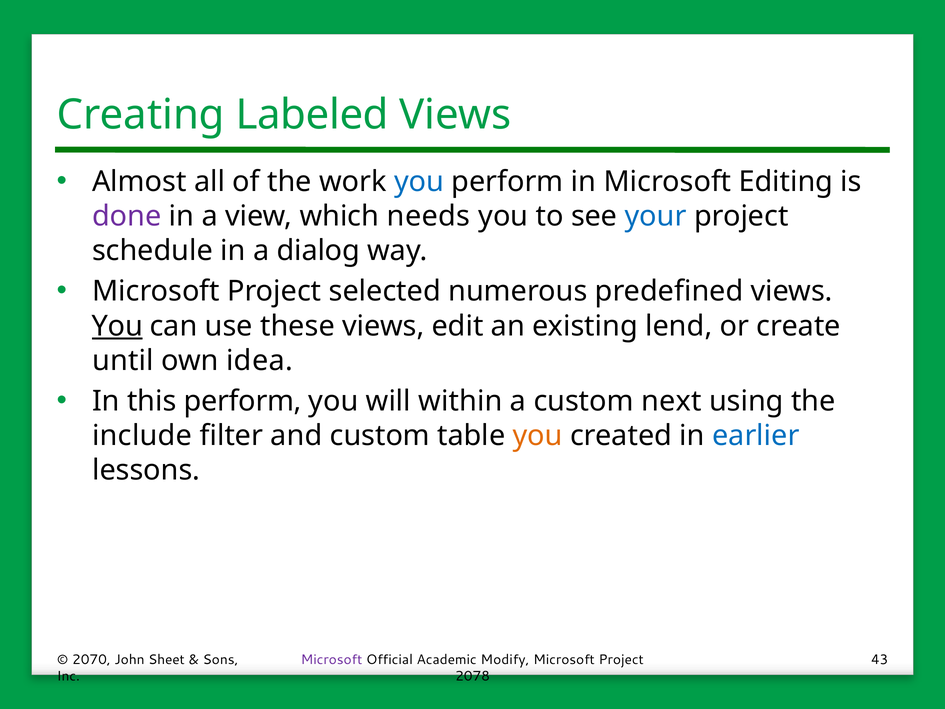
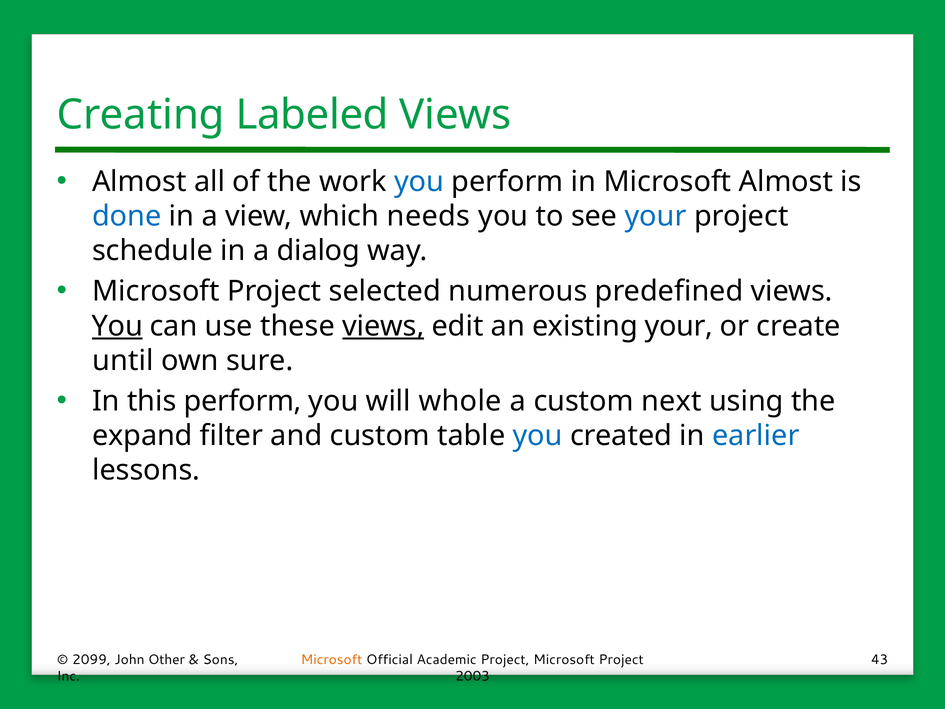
Microsoft Editing: Editing -> Almost (786, 182)
done colour: purple -> blue (127, 216)
views underline: none -> present (383, 326)
existing lend: lend -> your (679, 326)
idea: idea -> sure (260, 361)
within: within -> whole (460, 401)
include: include -> expand (142, 436)
you colour: orange -> blue (538, 436)
2070: 2070 -> 2099 (91, 659)
Sheet: Sheet -> Other (167, 659)
Microsoft colour: purple -> orange (332, 659)
Academic Modify: Modify -> Project (505, 659)
2078: 2078 -> 2003 (473, 676)
